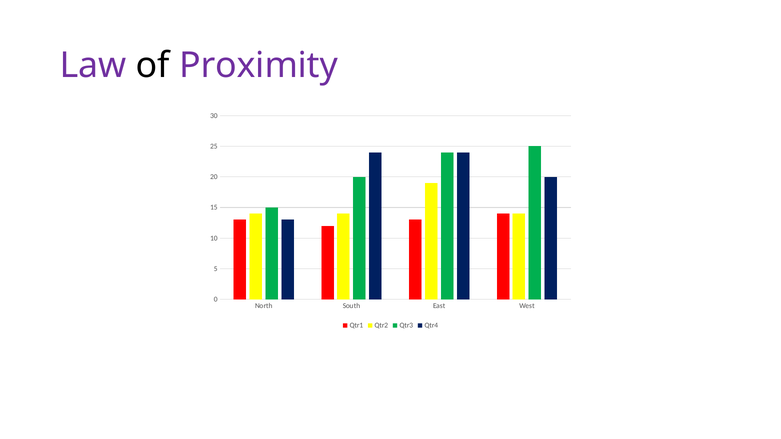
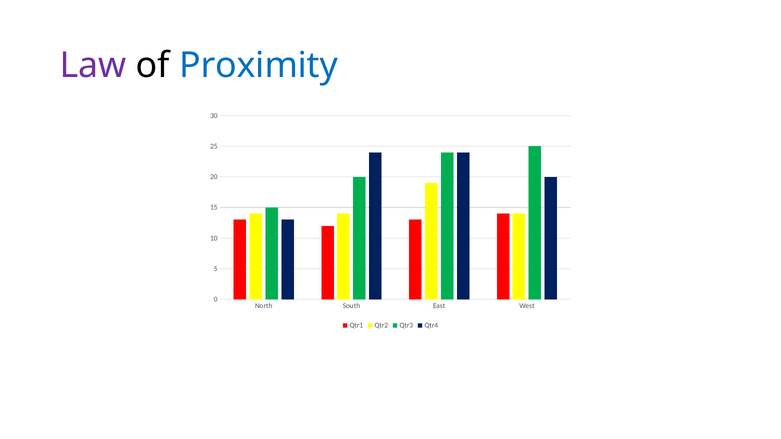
Proximity colour: purple -> blue (258, 66)
